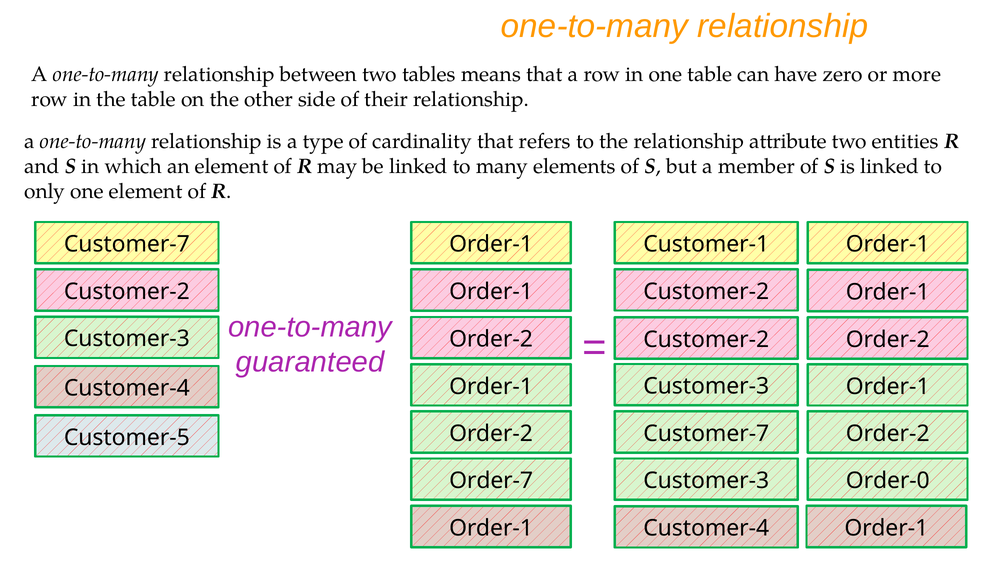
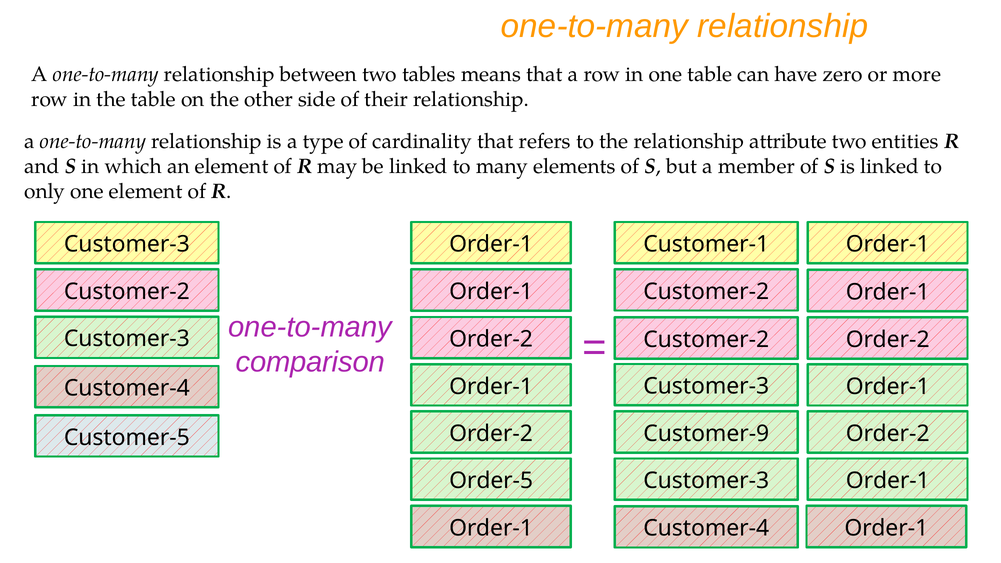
Customer-7: Customer-7 -> Customer-3 (127, 244)
guaranteed: guaranteed -> comparison (310, 362)
Customer-7: Customer-7 -> Customer-9 (706, 434)
Order-7: Order-7 -> Order-5 (491, 481)
Order-0: Order-0 -> Order-1 (888, 481)
